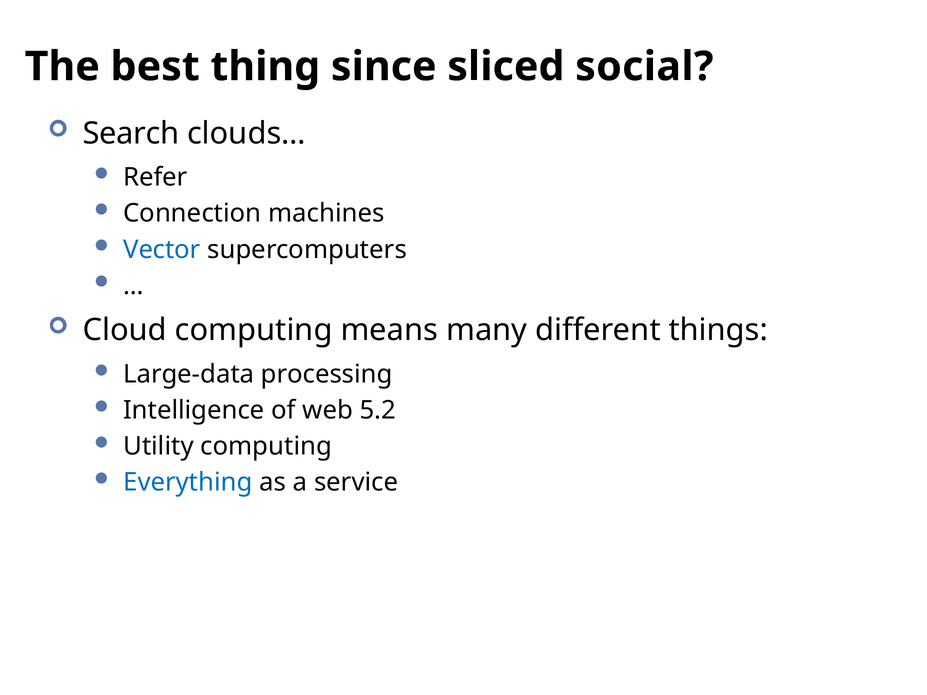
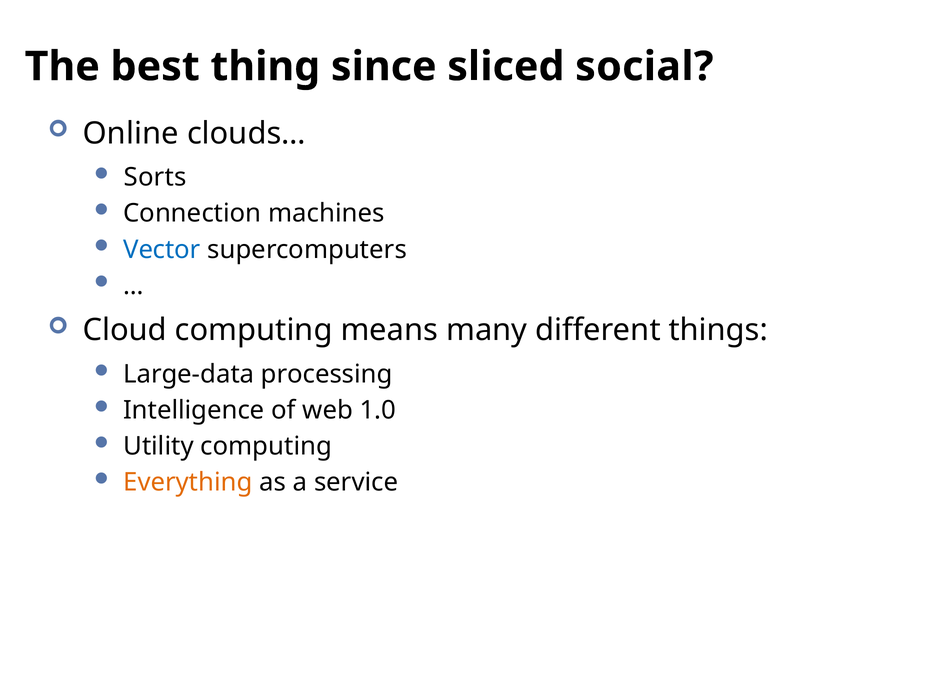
Search: Search -> Online (131, 133)
Refer: Refer -> Sorts (155, 177)
5.2: 5.2 -> 1.0 (378, 410)
Everything colour: blue -> orange (188, 483)
